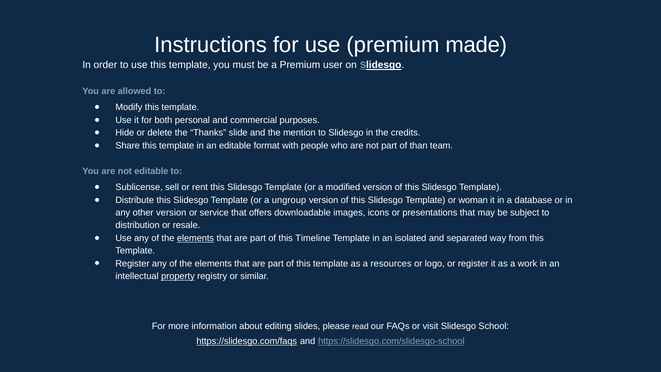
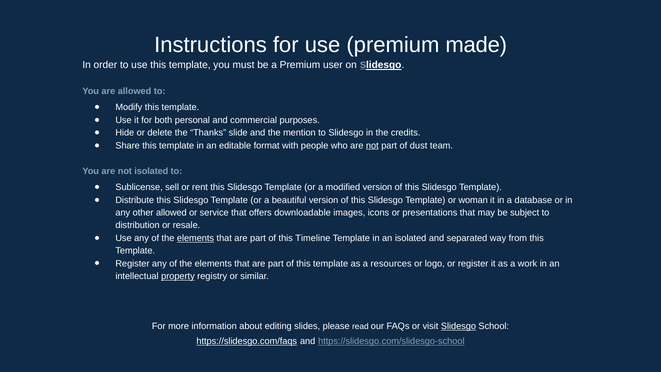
not underline: none -> present (372, 145)
than: than -> dust (419, 145)
not editable: editable -> isolated (151, 171)
ungroup: ungroup -> beautiful (289, 200)
other version: version -> allowed (171, 213)
Slidesgo underline: none -> present (458, 326)
